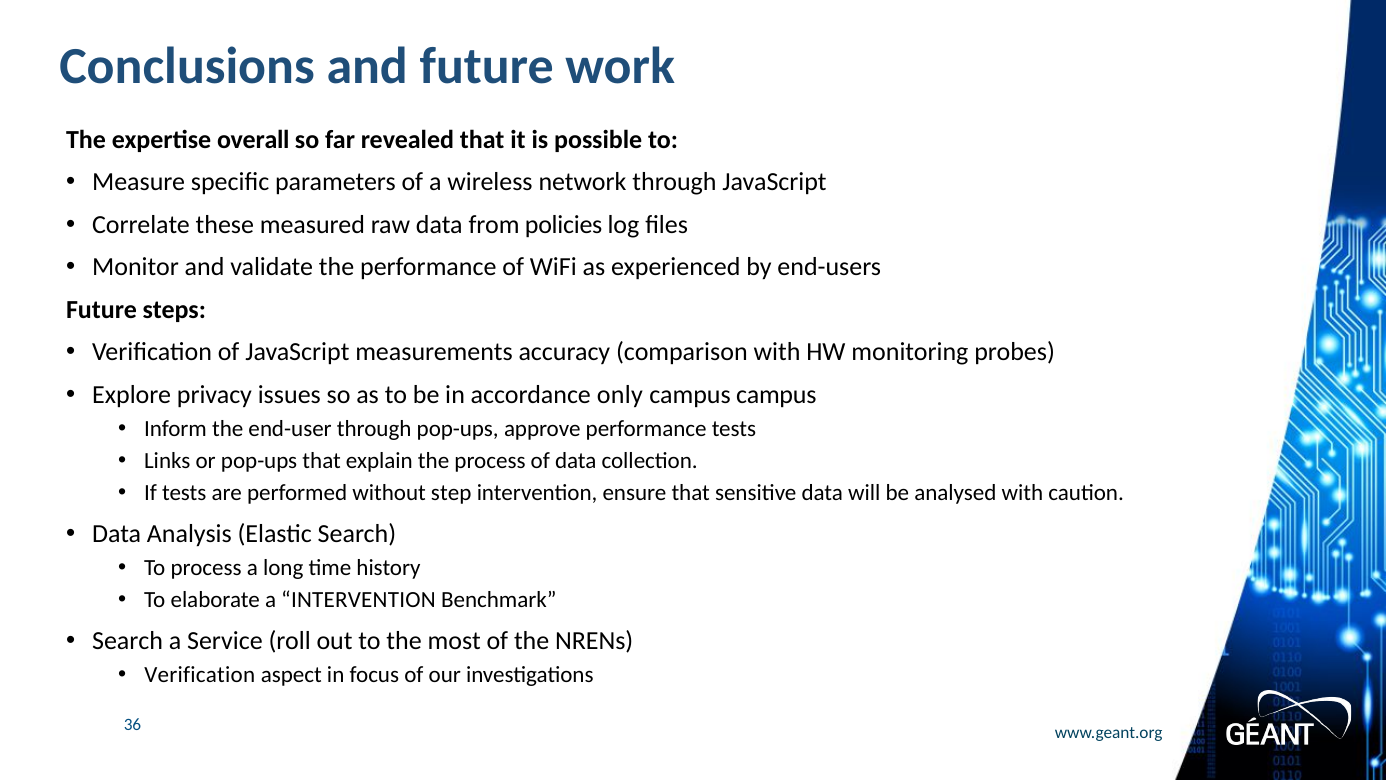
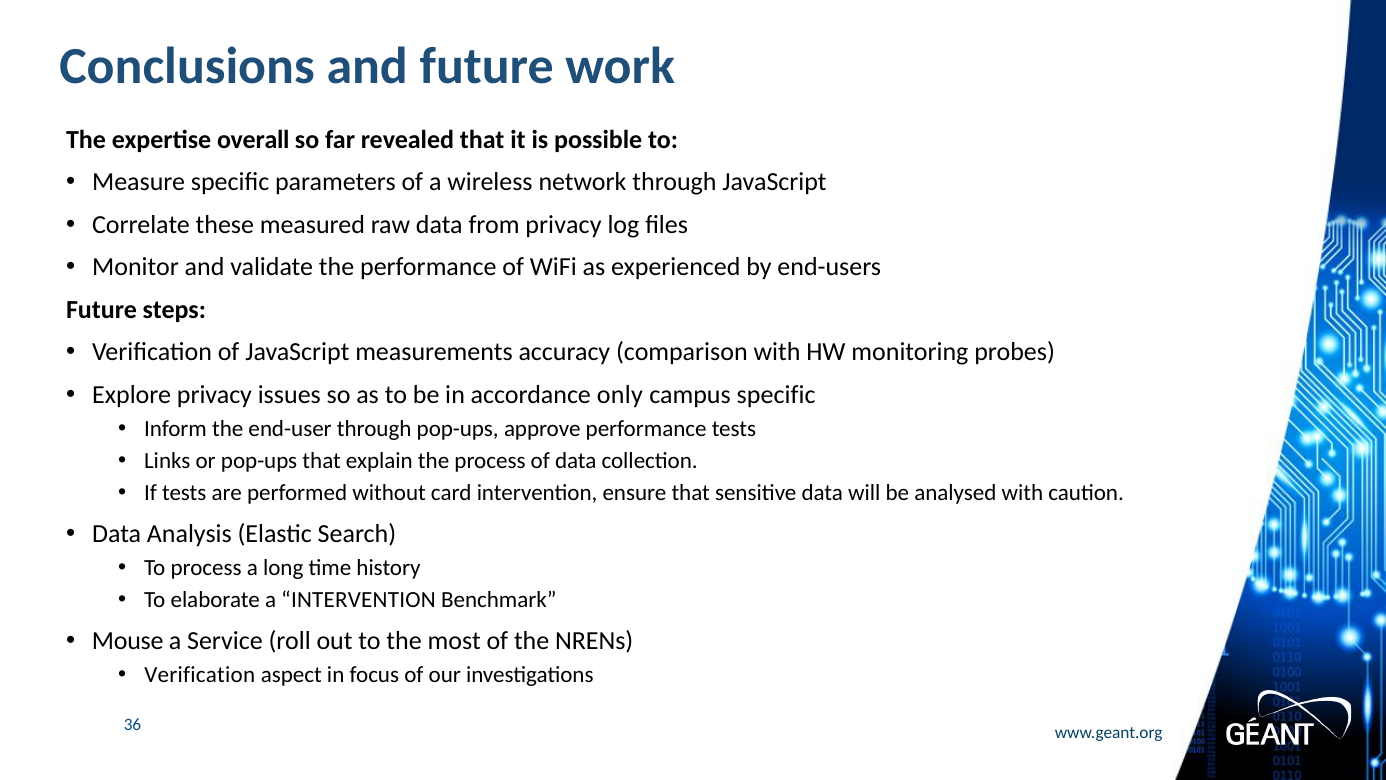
from policies: policies -> privacy (563, 225)
campus campus: campus -> specific (776, 395)
step: step -> card (451, 493)
Search: Search -> Mouse (128, 640)
